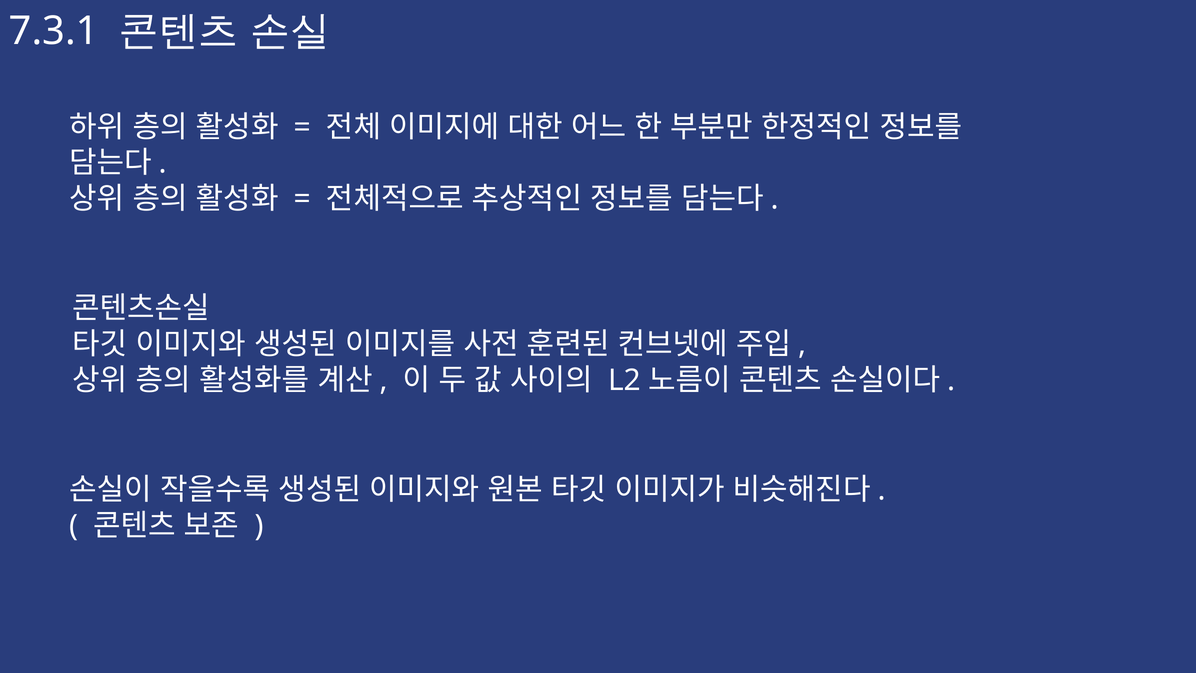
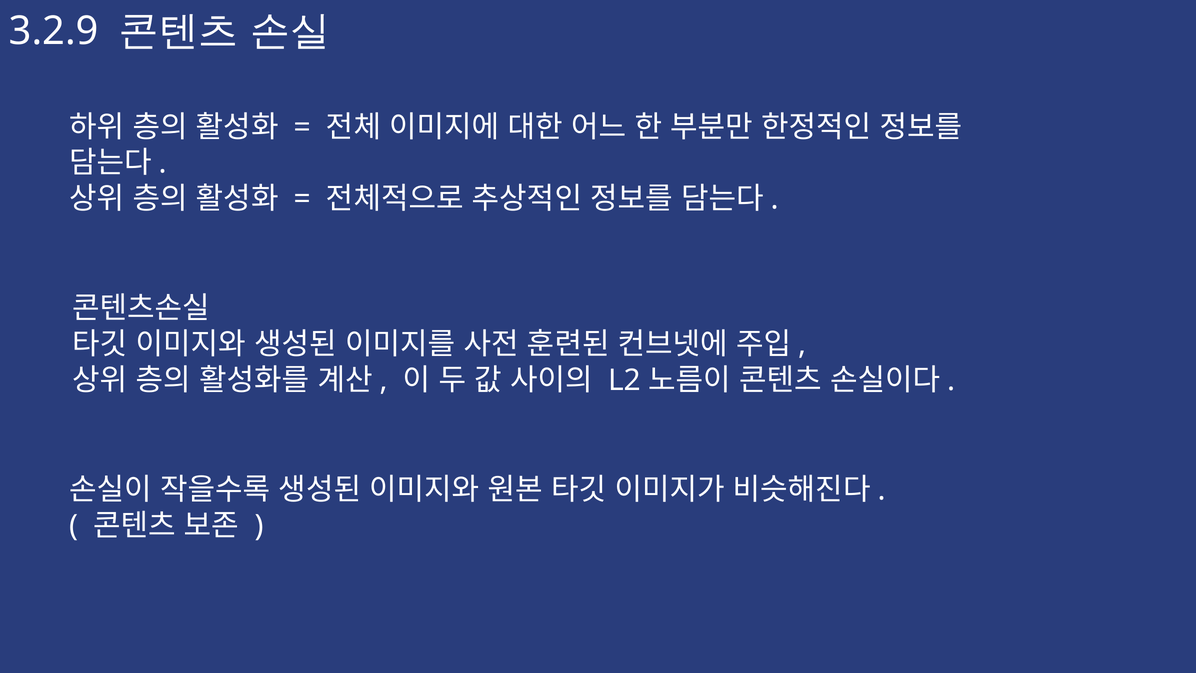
7.3.1: 7.3.1 -> 3.2.9 (54, 31)
